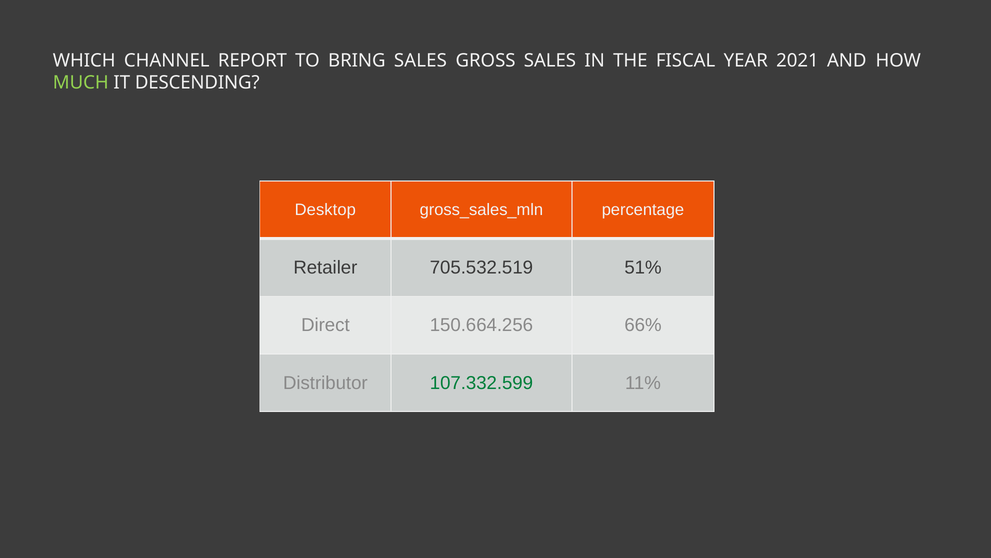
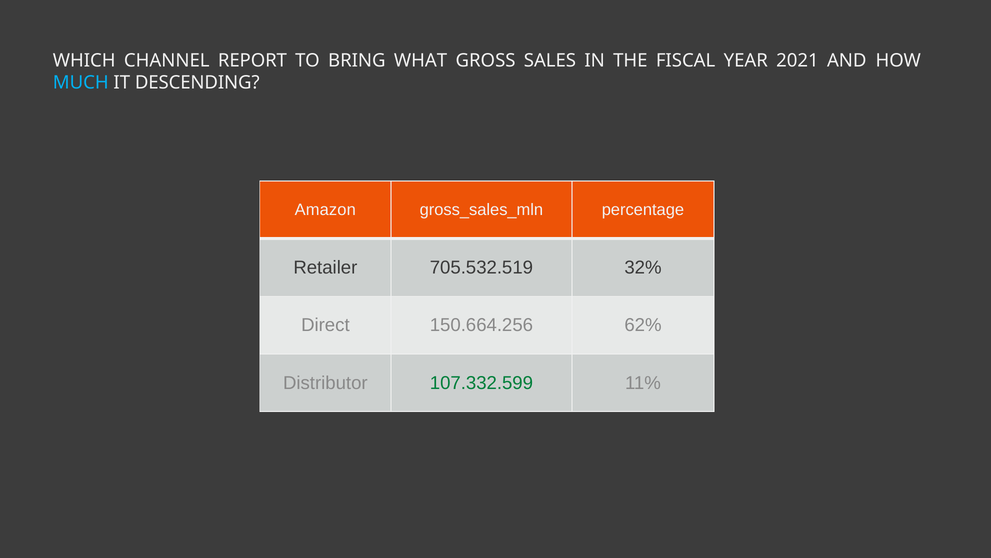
BRING SALES: SALES -> WHAT (421, 60)
MUCH colour: light green -> light blue (81, 83)
Desktop: Desktop -> Amazon (325, 210)
51%: 51% -> 32% (643, 267)
66%: 66% -> 62% (643, 325)
